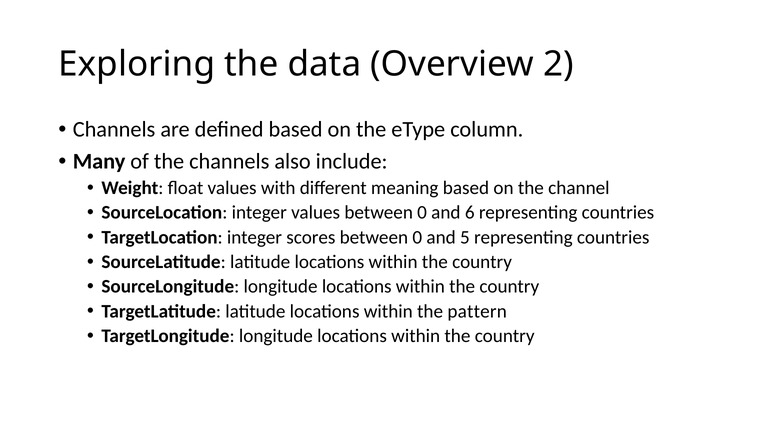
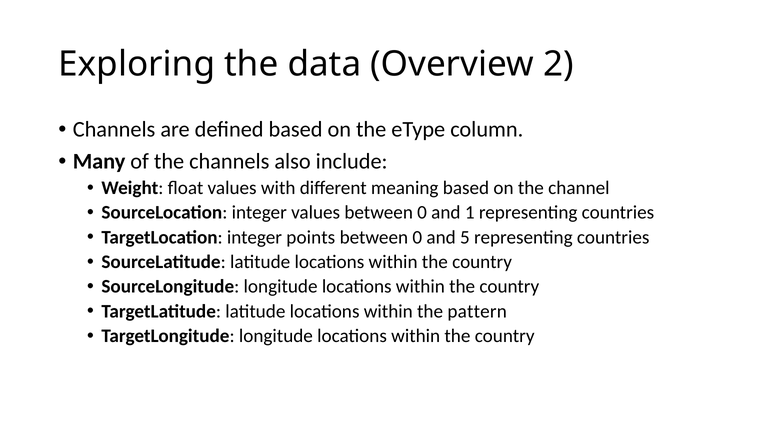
6: 6 -> 1 (470, 213)
scores: scores -> points (311, 237)
